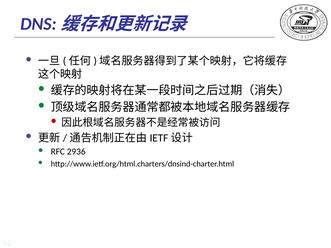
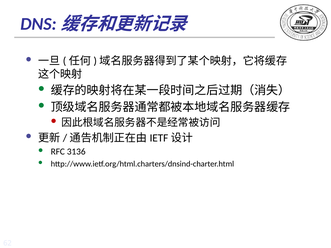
2936: 2936 -> 3136 (76, 152)
